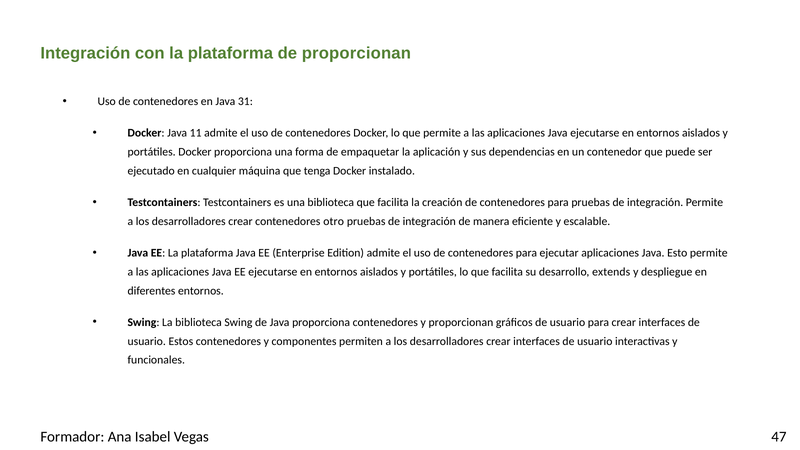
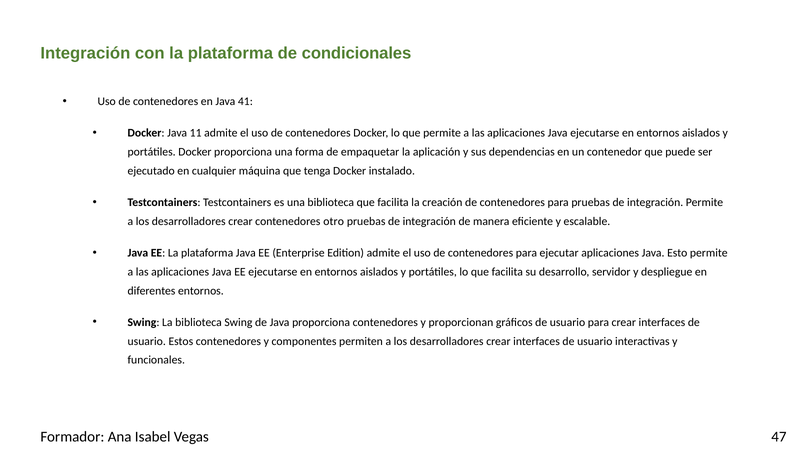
de proporcionan: proporcionan -> condicionales (357, 53)
31: 31 -> 41 (245, 101)
extends: extends -> servidor (611, 272)
